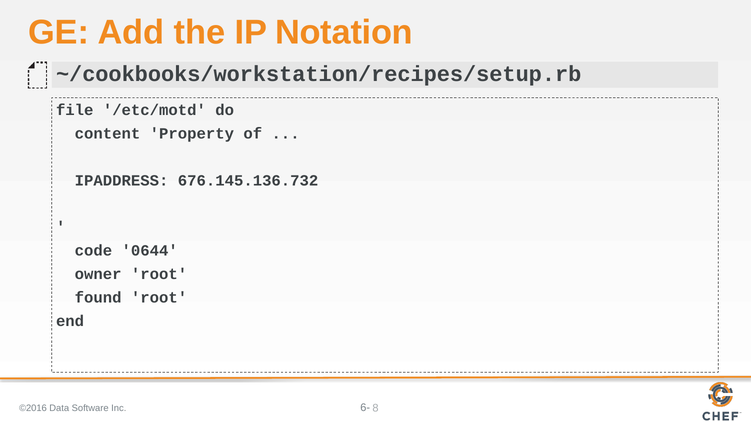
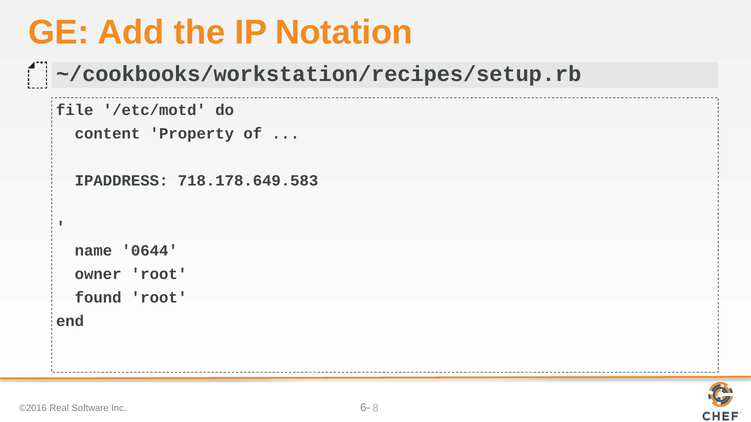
676.145.136.732: 676.145.136.732 -> 718.178.649.583 (248, 181)
code: code -> name (93, 251)
Data: Data -> Real (59, 409)
